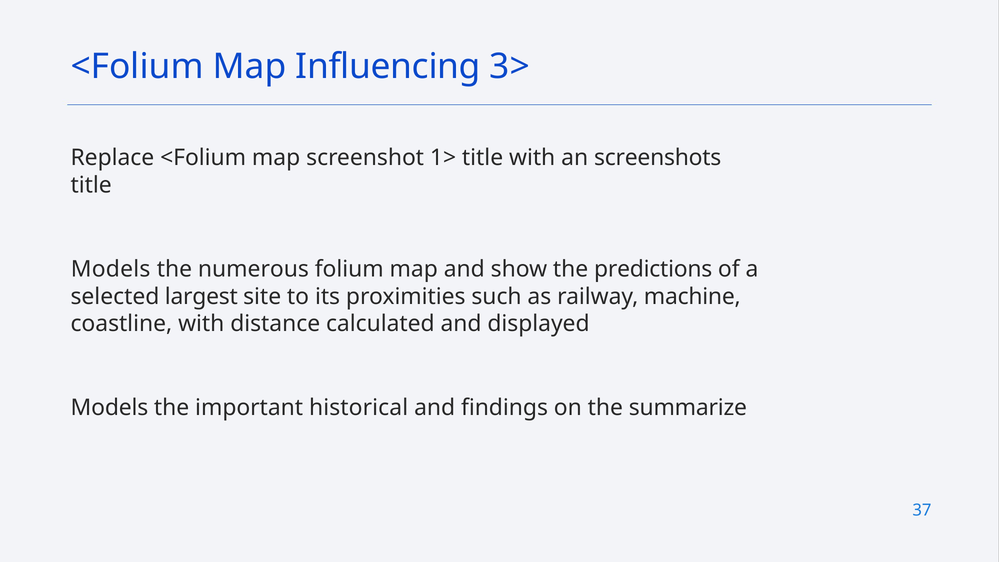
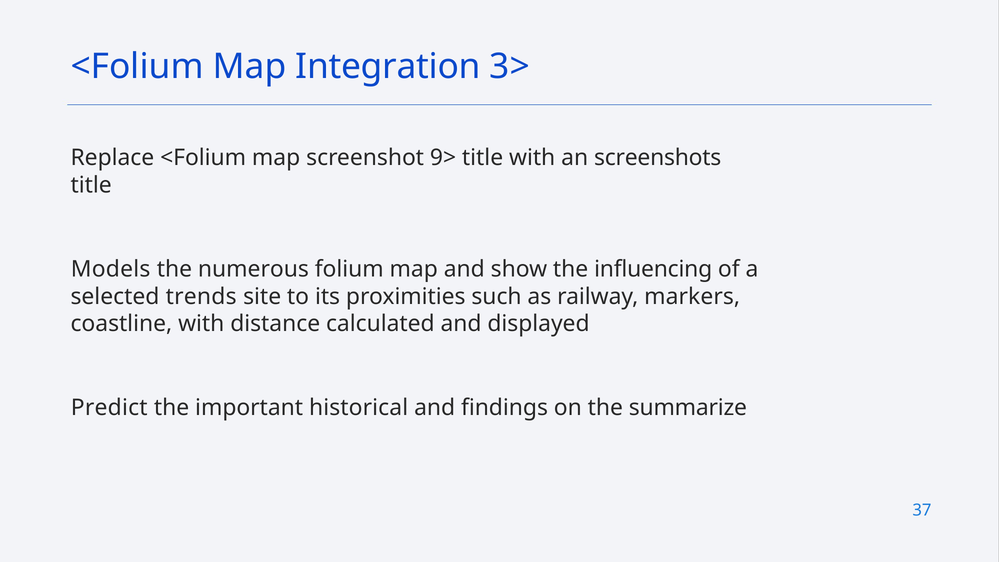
Influencing: Influencing -> Integration (388, 67)
1>: 1> -> 9> (443, 158)
predictions: predictions -> influencing (653, 269)
largest: largest -> trends (201, 296)
machine: machine -> markers (692, 296)
Models: Models -> Predict (109, 408)
